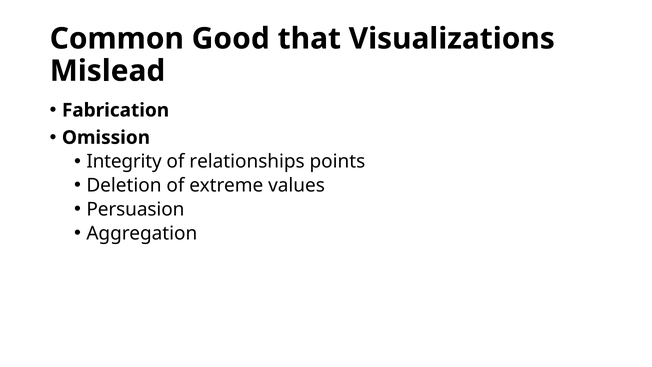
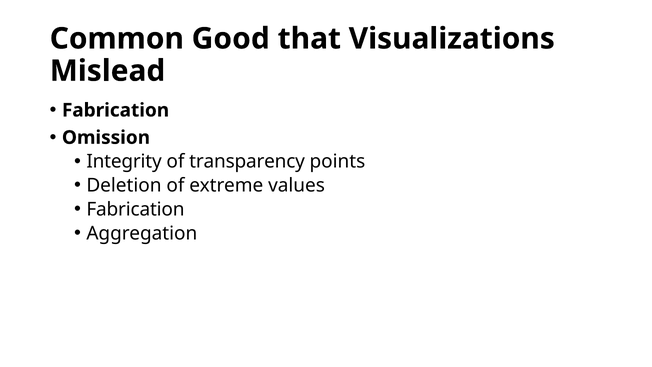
relationships: relationships -> transparency (247, 161)
Persuasion: Persuasion -> Fabrication (135, 209)
